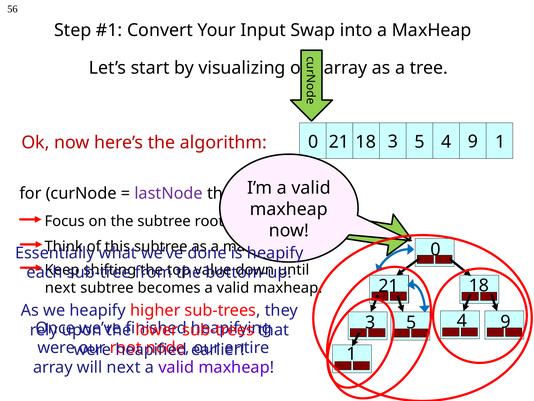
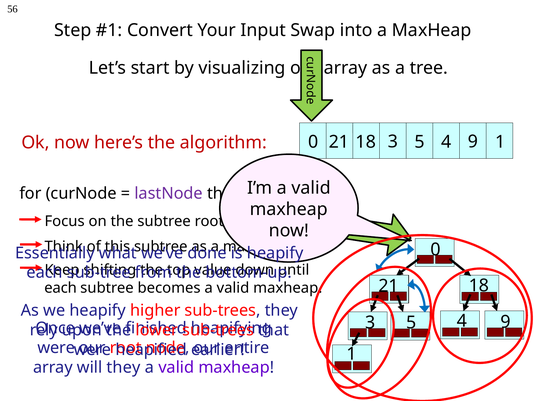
next: next -> each (61, 287)
will next: next -> they (123, 367)
